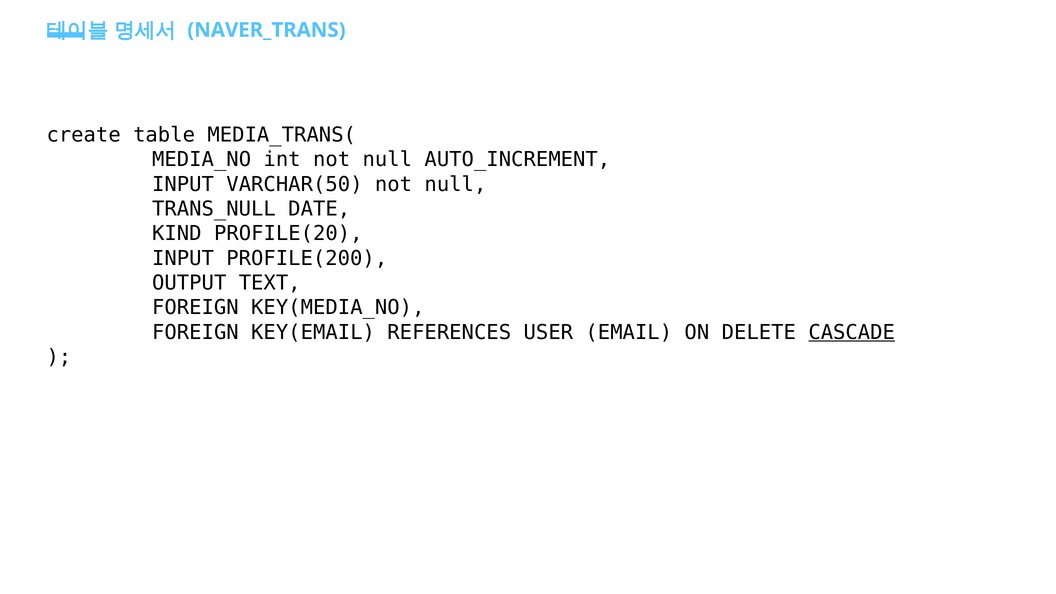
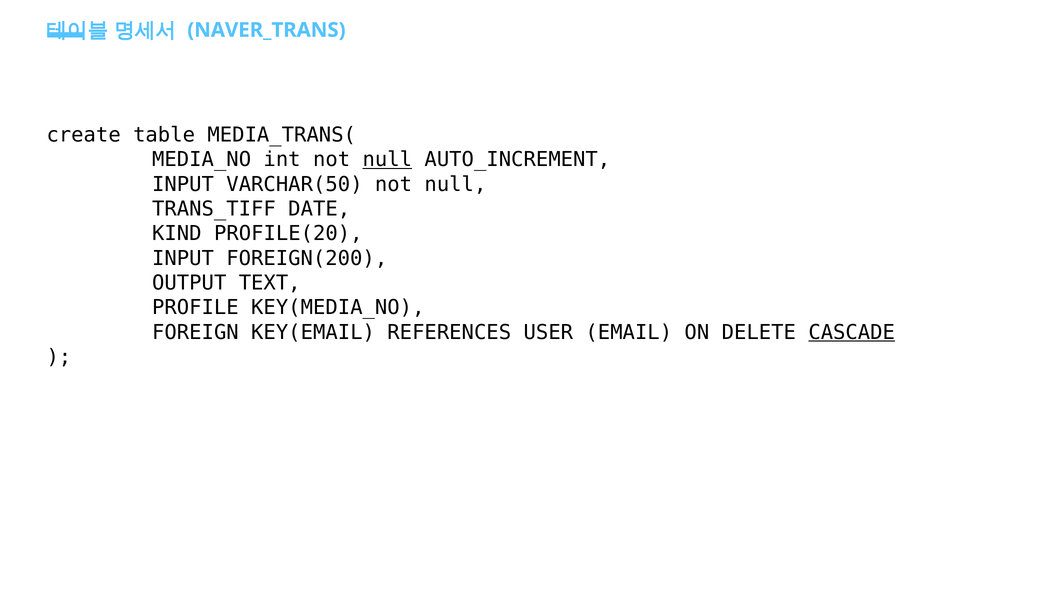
null underline: none -> present (387, 160)
TRANS_NULL: TRANS_NULL -> TRANS_TIFF (214, 209)
PROFILE(200: PROFILE(200 -> FOREIGN(200 (307, 258)
FOREIGN: FOREIGN -> PROFILE (195, 308)
